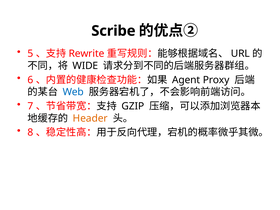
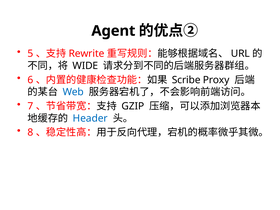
Scribe: Scribe -> Agent (113, 31)
Agent: Agent -> Scribe (186, 80)
Header colour: orange -> blue (90, 118)
